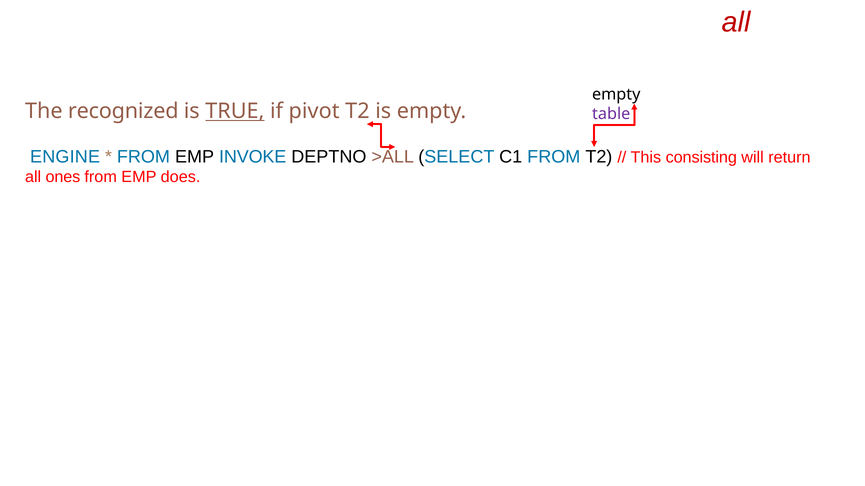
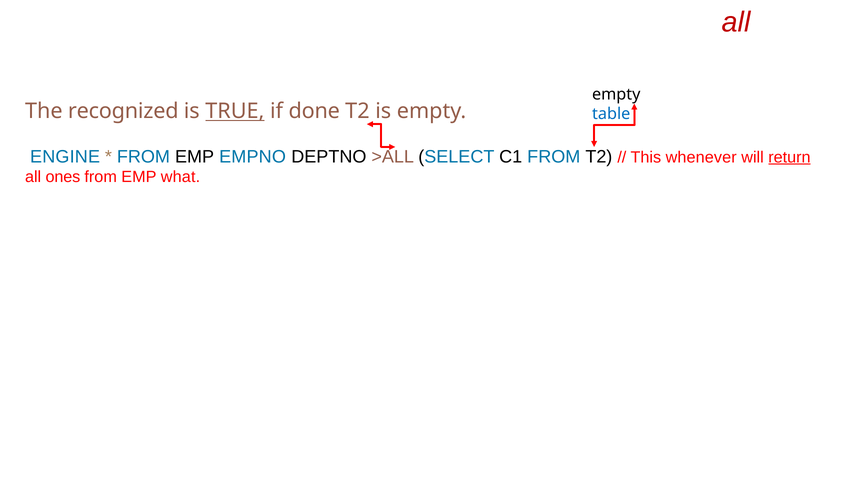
pivot: pivot -> done (314, 111)
table colour: purple -> blue (611, 114)
INVOKE: INVOKE -> EMPNO (253, 157)
consisting: consisting -> whenever (701, 157)
return underline: none -> present (789, 157)
does: does -> what (180, 177)
